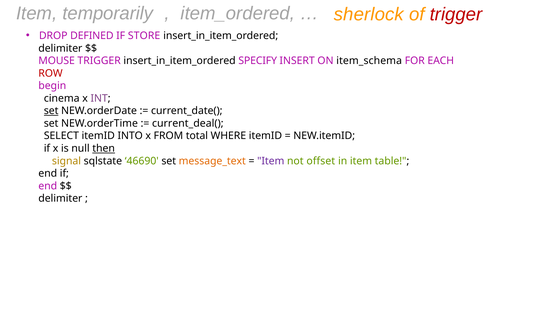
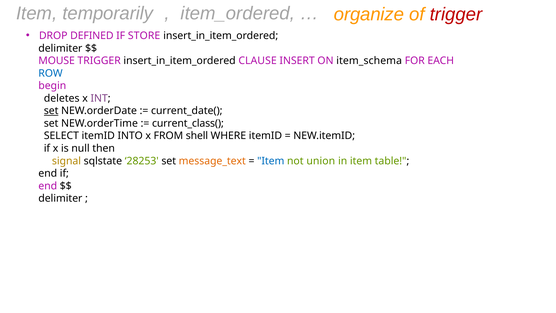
sherlock: sherlock -> organize (369, 14)
SPECIFY: SPECIFY -> CLAUSE (258, 61)
ROW colour: red -> blue (51, 73)
cinema: cinema -> deletes (62, 98)
current_deal(: current_deal( -> current_class( (188, 123)
total: total -> shell (197, 136)
then underline: present -> none (104, 148)
46690: 46690 -> 28253 (142, 161)
Item colour: purple -> blue (271, 161)
offset: offset -> union (321, 161)
